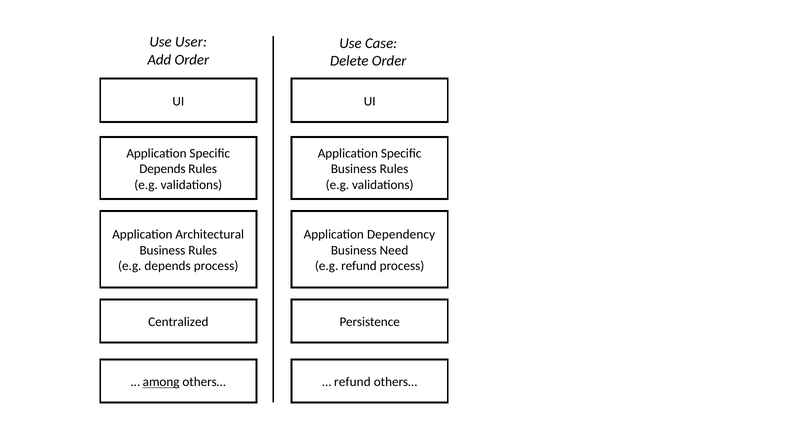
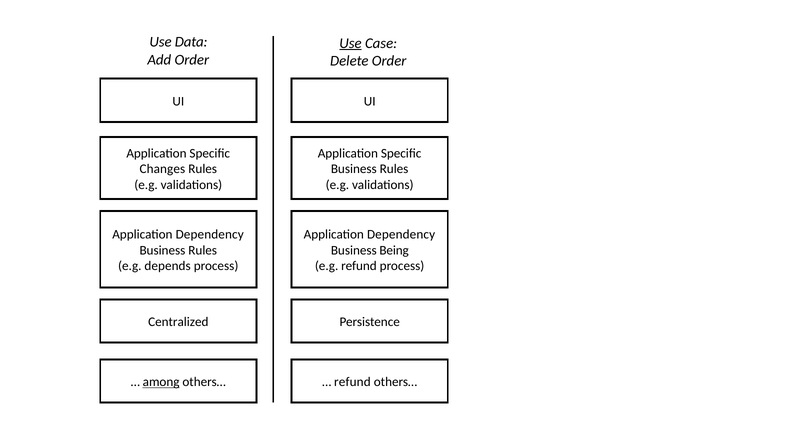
User: User -> Data (191, 42)
Use underline: none -> present (351, 43)
Depends: Depends -> Changes (162, 169)
Architectural: Architectural -> Dependency (210, 234)
Need: Need -> Being (394, 250)
